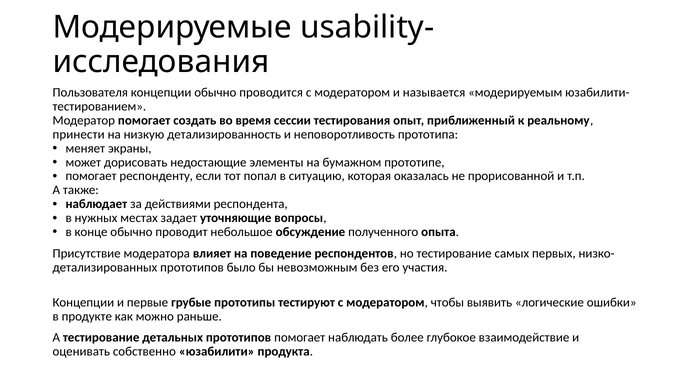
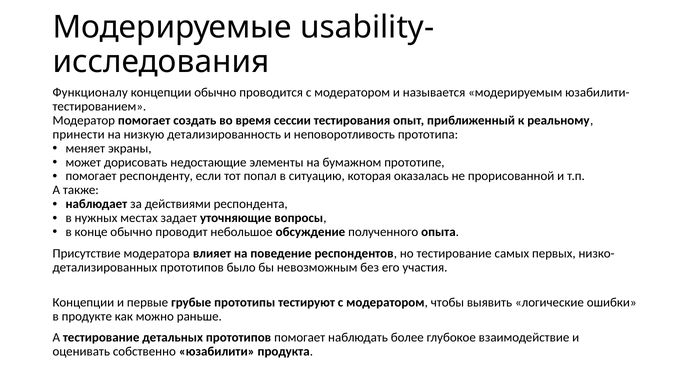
Пользователя: Пользователя -> Функционалу (90, 92)
